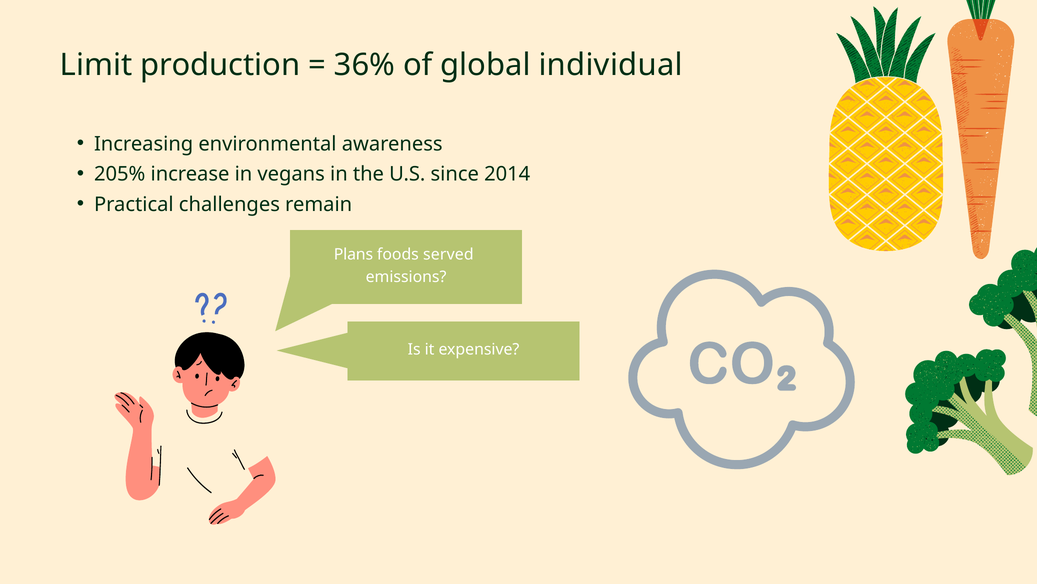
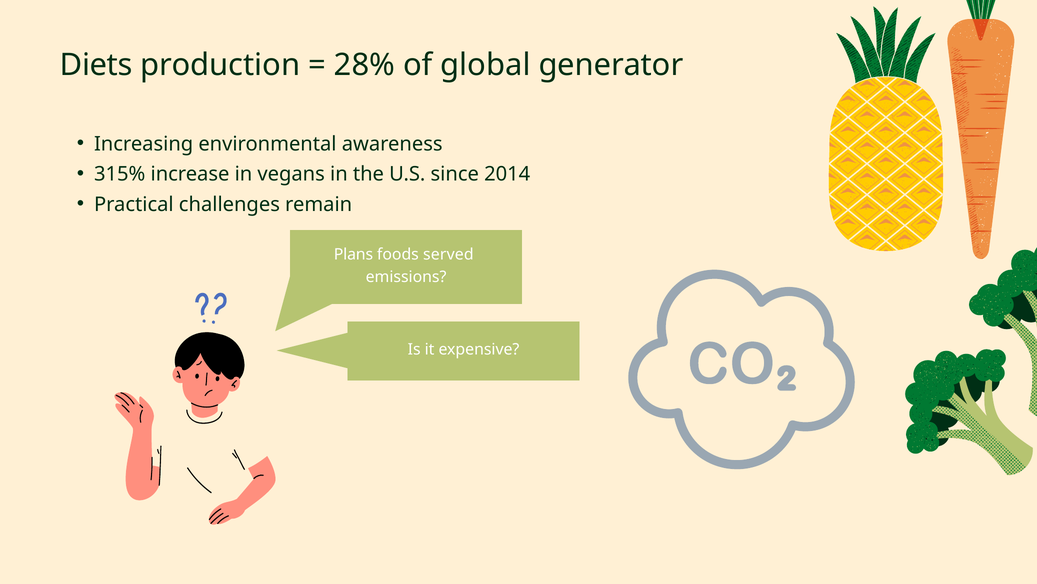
Limit: Limit -> Diets (96, 65)
36%: 36% -> 28% (364, 65)
individual: individual -> generator (611, 65)
205%: 205% -> 315% (120, 174)
